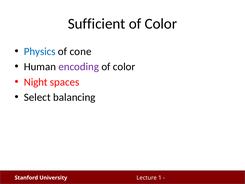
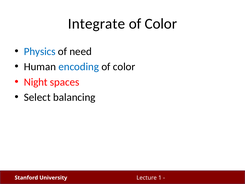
Sufficient: Sufficient -> Integrate (97, 24)
cone: cone -> need (81, 51)
encoding colour: purple -> blue (79, 67)
